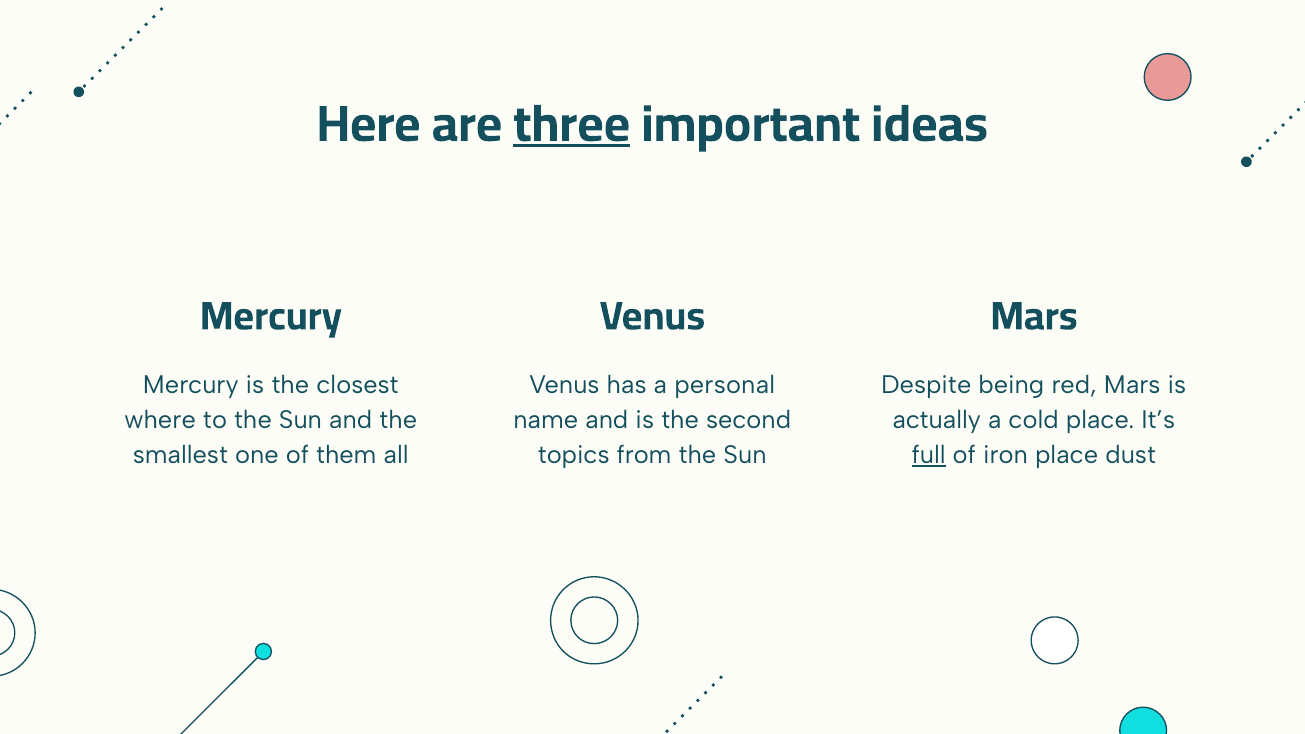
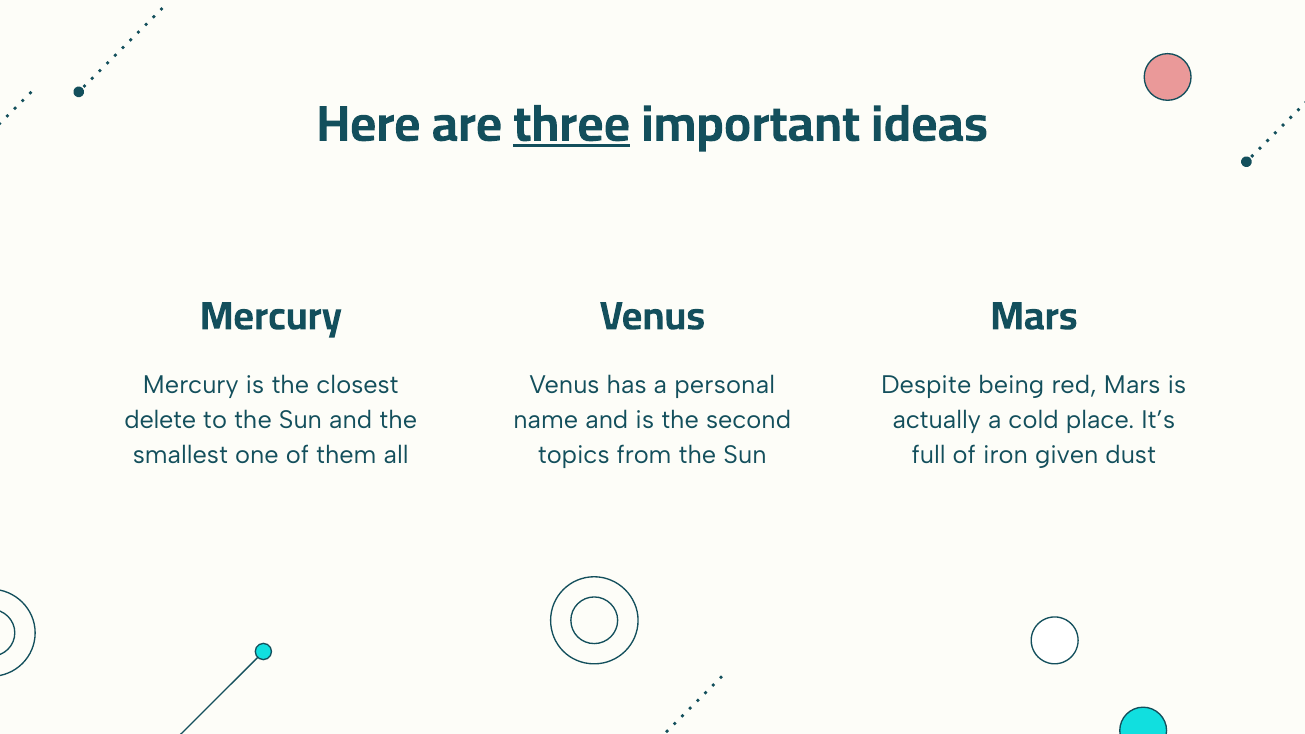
where: where -> delete (160, 420)
full underline: present -> none (929, 455)
iron place: place -> given (1067, 455)
